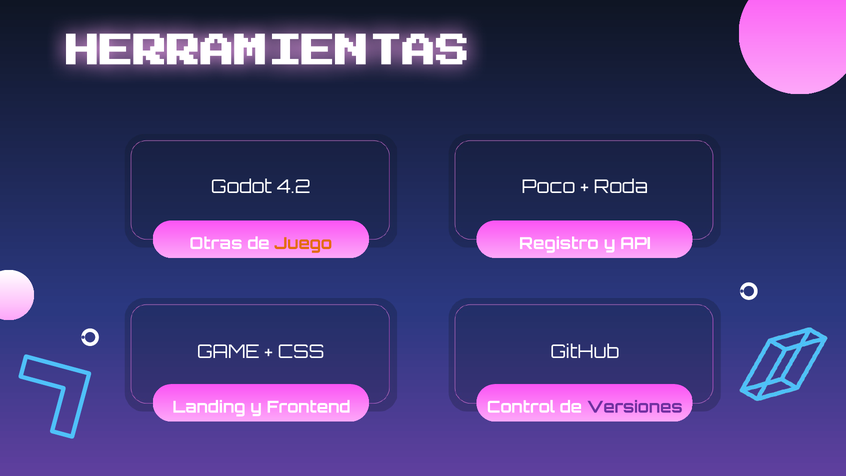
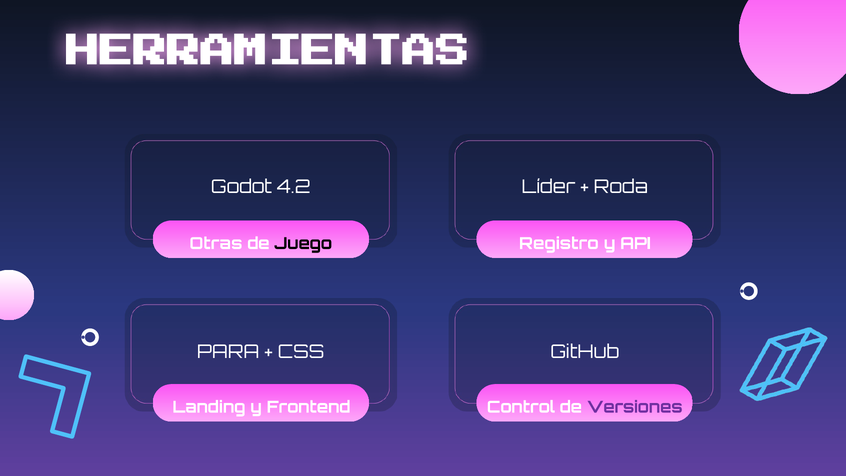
Poco: Poco -> Líder (549, 187)
Juego colour: orange -> black (303, 244)
GAME: GAME -> PARA (228, 352)
